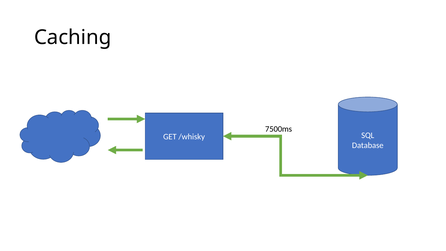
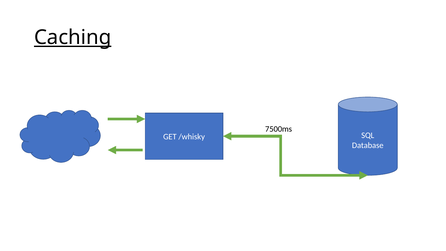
Caching underline: none -> present (73, 37)
